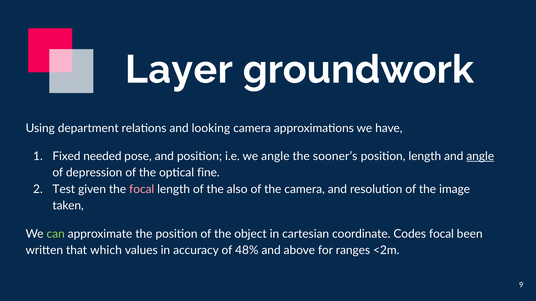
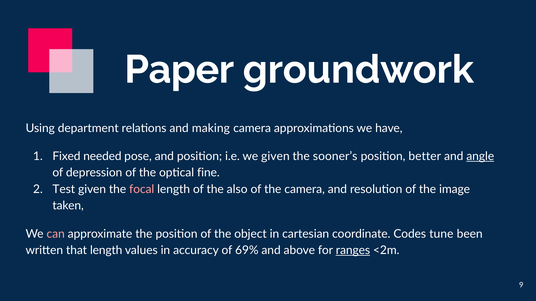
Layer: Layer -> Paper (179, 70)
looking: looking -> making (211, 128)
we angle: angle -> given (275, 157)
position length: length -> better (425, 157)
can colour: light green -> pink (56, 234)
Codes focal: focal -> tune (441, 234)
that which: which -> length (106, 251)
48%: 48% -> 69% (247, 251)
ranges underline: none -> present (353, 251)
